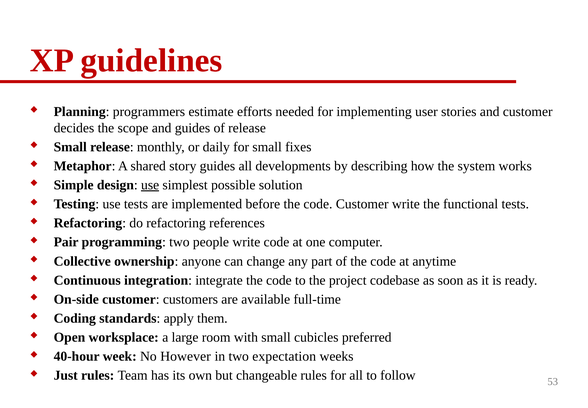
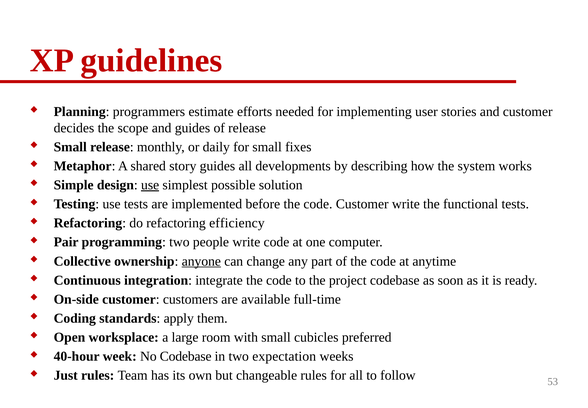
references: references -> efficiency (237, 223)
anyone underline: none -> present (201, 261)
No However: However -> Codebase (186, 356)
